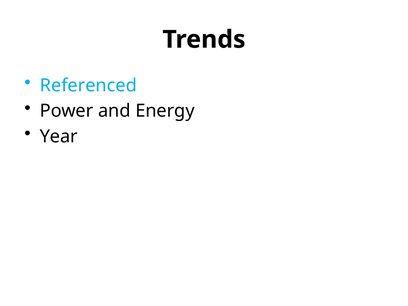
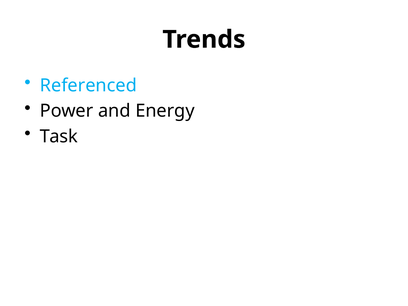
Year: Year -> Task (59, 136)
